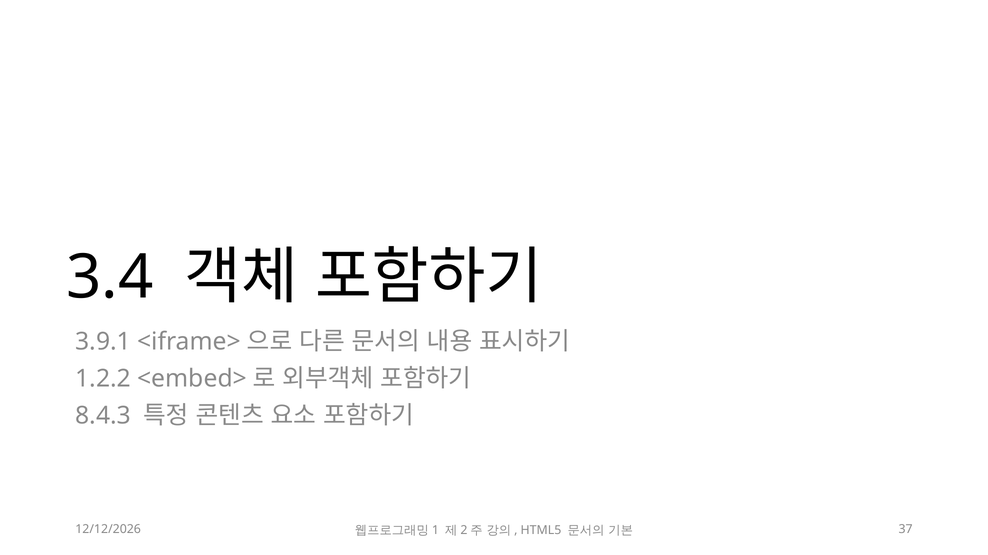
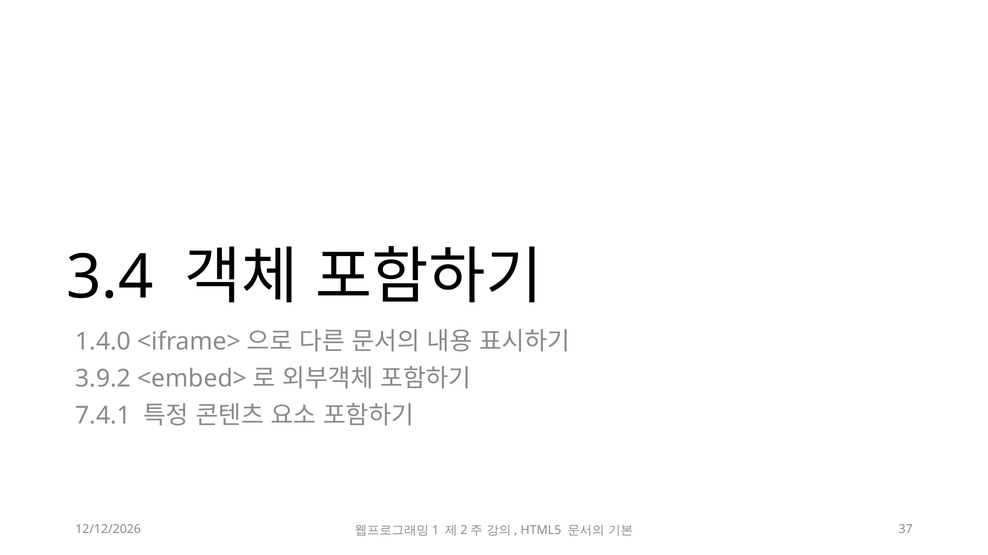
3.9.1: 3.9.1 -> 1.4.0 (103, 342)
1.2.2: 1.2.2 -> 3.9.2 (103, 379)
8.4.3: 8.4.3 -> 7.4.1 (103, 416)
